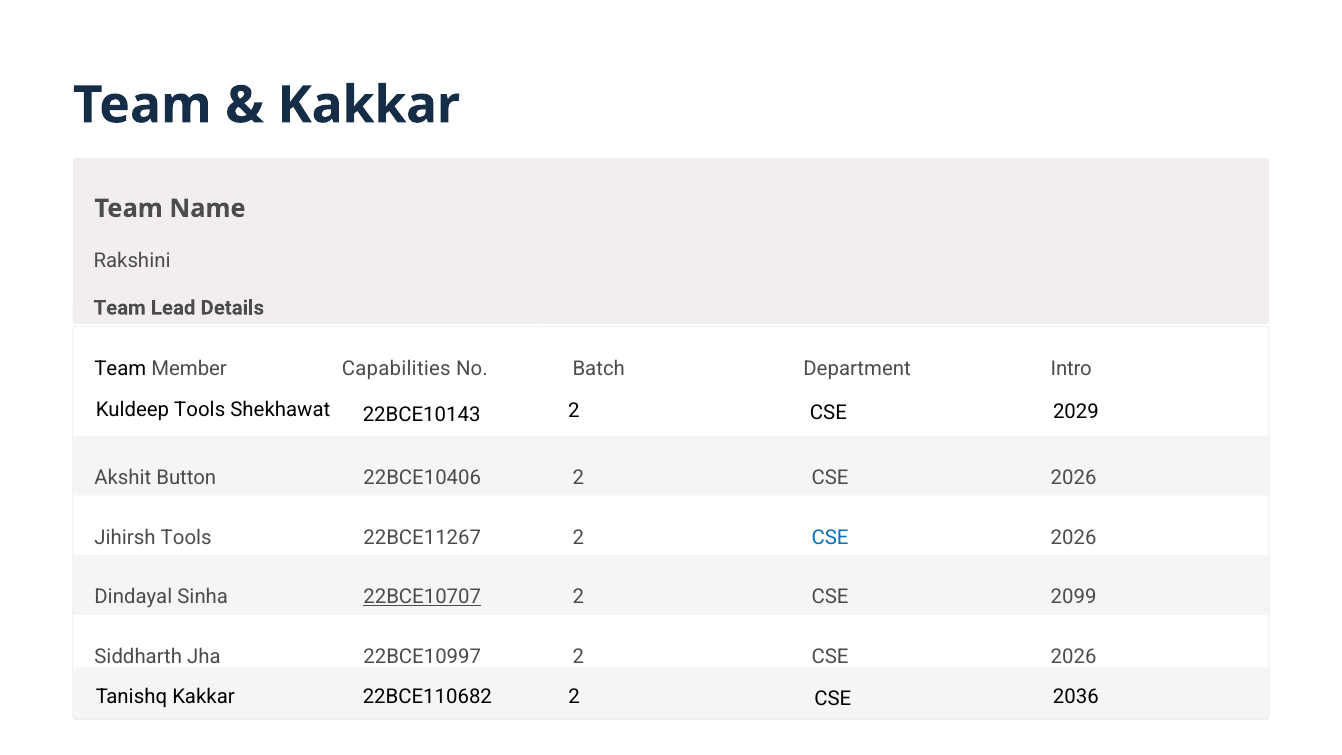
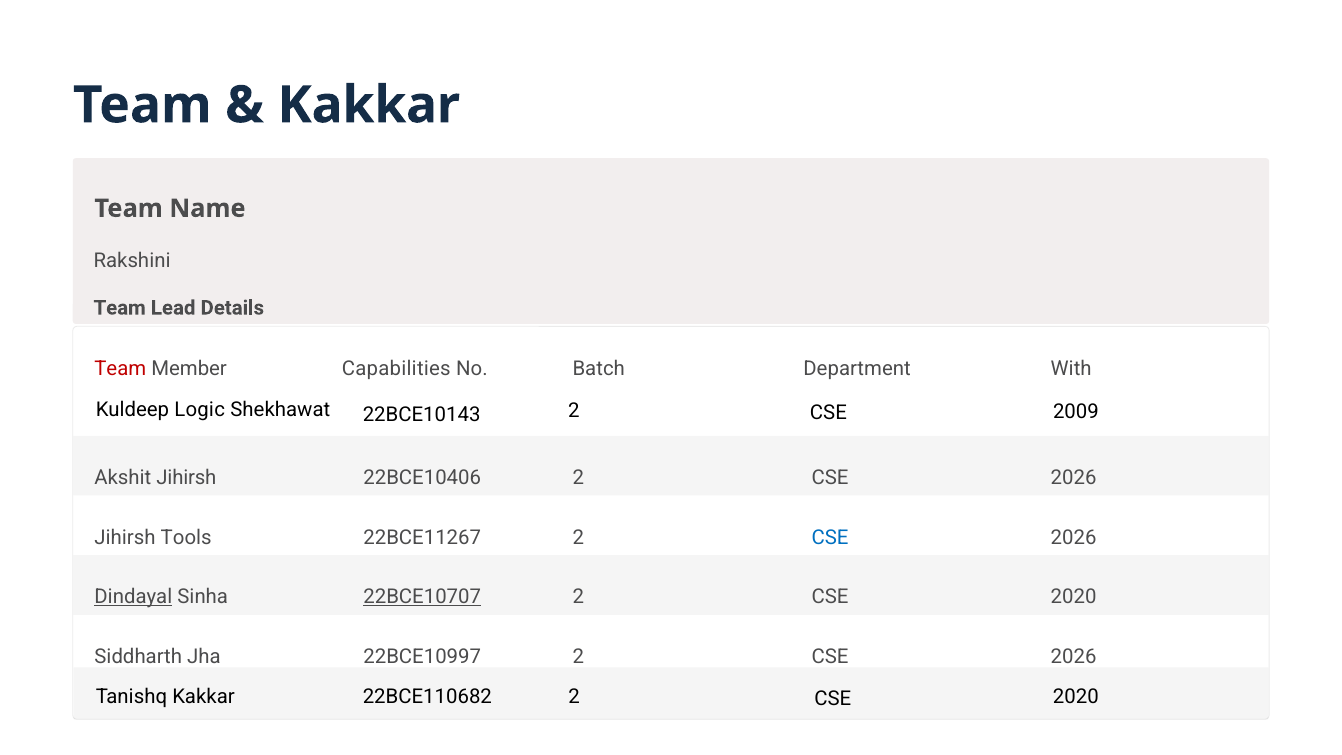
Team colour: black -> red (120, 369)
Intro: Intro -> With (1071, 369)
Kuldeep Tools: Tools -> Logic (200, 410)
2029: 2029 -> 2009 (1076, 412)
Akshit Button: Button -> Jihirsh (186, 478)
Dindayal underline: none -> present (133, 597)
2099: 2099 -> 2020 (1074, 597)
22BCE110682 2 CSE 2036: 2036 -> 2020 (1076, 696)
